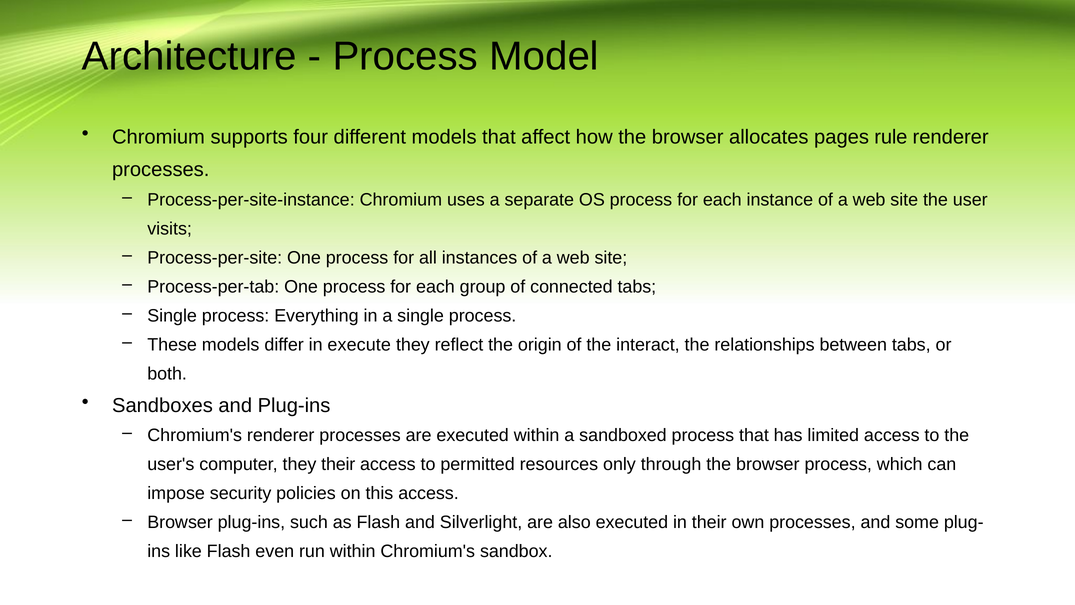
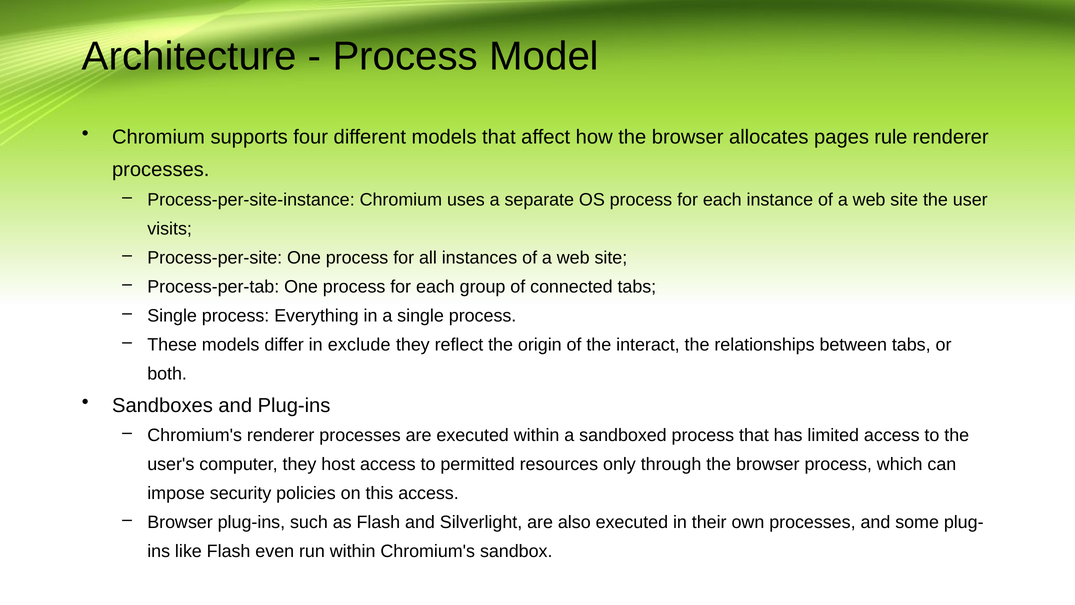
execute: execute -> exclude (359, 345)
they their: their -> host (338, 464)
